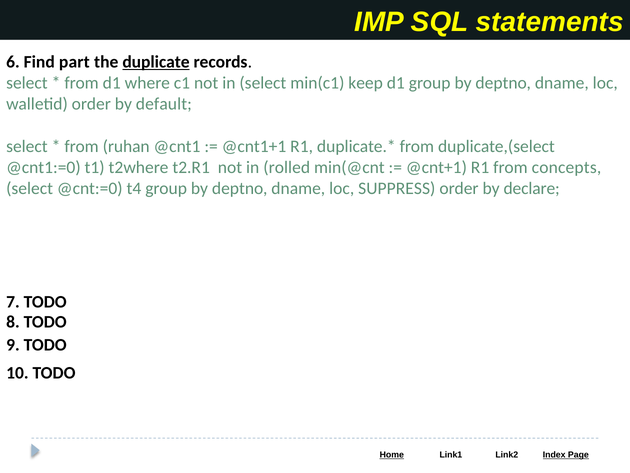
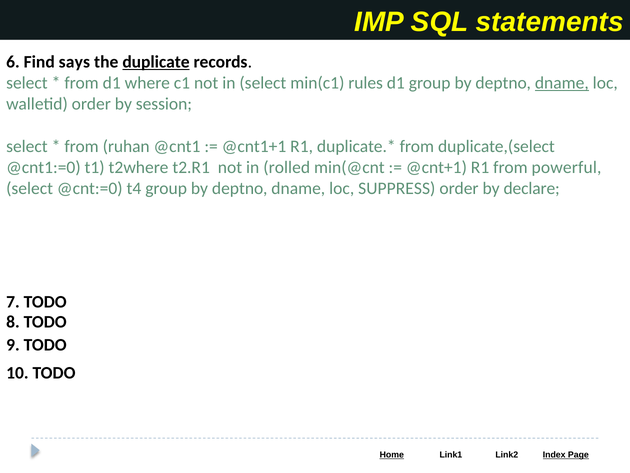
part: part -> says (74, 62)
keep: keep -> rules (366, 83)
dname underline: none -> present (562, 83)
default: default -> session (164, 104)
concepts: concepts -> powerful (567, 167)
